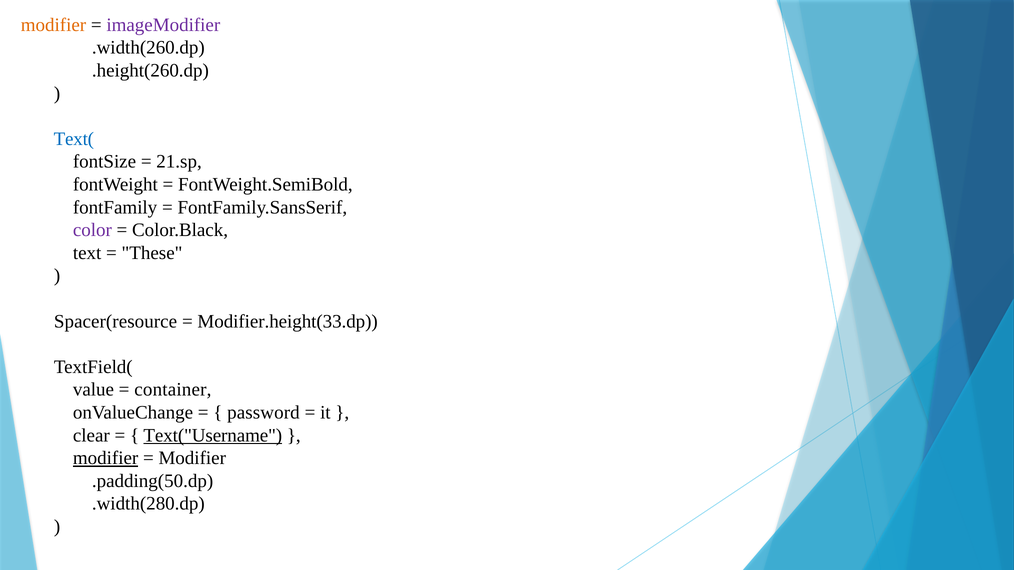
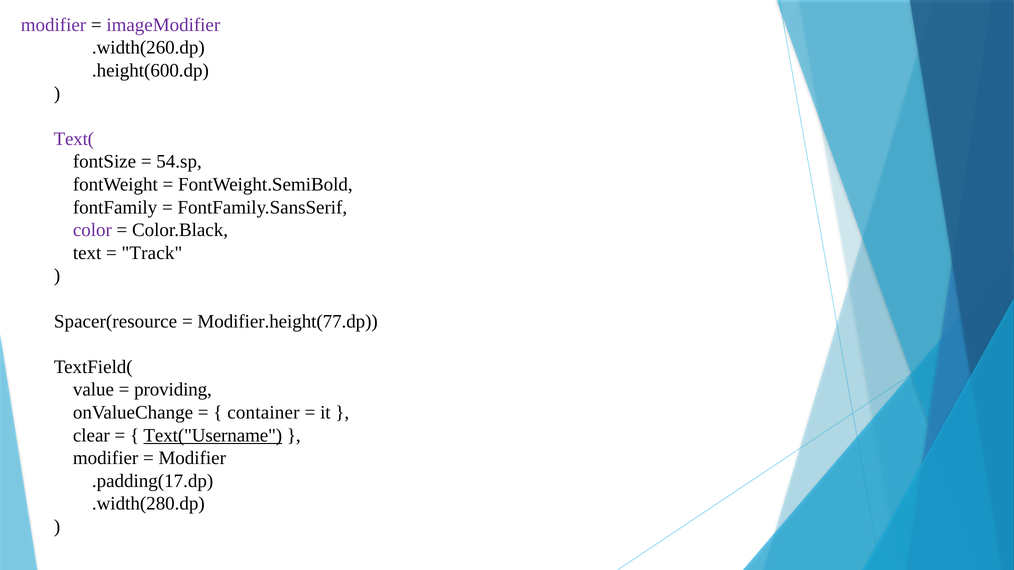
modifier colour: orange -> purple (53, 25)
.height(260.dp: .height(260.dp -> .height(600.dp (150, 71)
Text( colour: blue -> purple (74, 139)
21.sp: 21.sp -> 54.sp (179, 162)
These: These -> Track (152, 253)
Modifier.height(33.dp: Modifier.height(33.dp -> Modifier.height(77.dp (288, 321)
container: container -> providing (173, 390)
password: password -> container (263, 413)
modifier underline: present -> none (106, 458)
.padding(50.dp: .padding(50.dp -> .padding(17.dp (153, 481)
